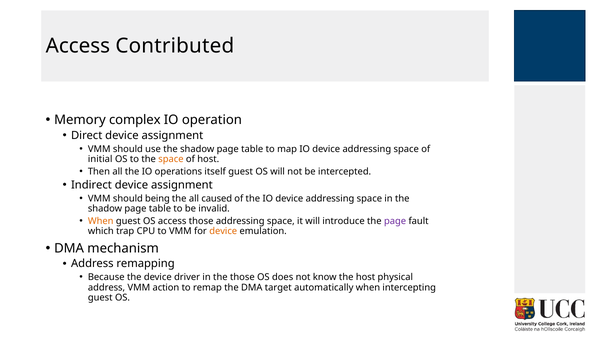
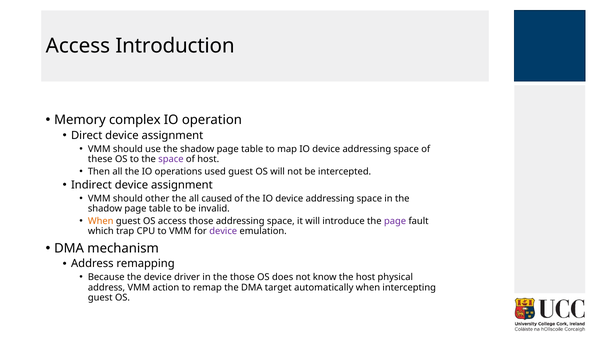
Contributed: Contributed -> Introduction (175, 46)
initial: initial -> these (100, 159)
space colour: orange -> purple (171, 159)
itself: itself -> used (215, 171)
being: being -> other (157, 198)
device colour: orange -> purple (223, 231)
